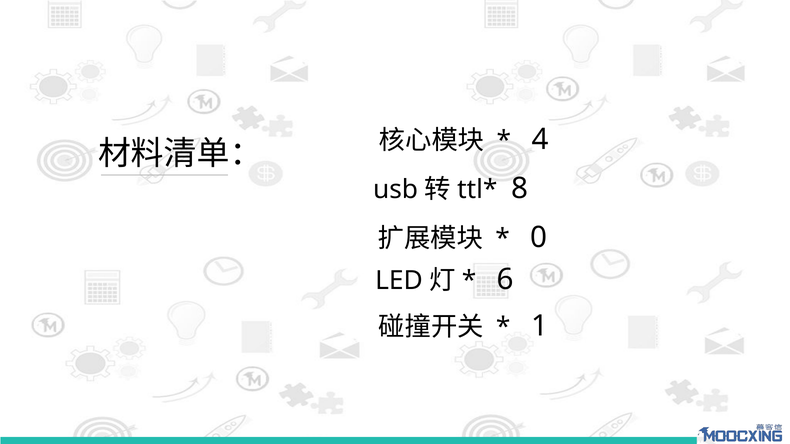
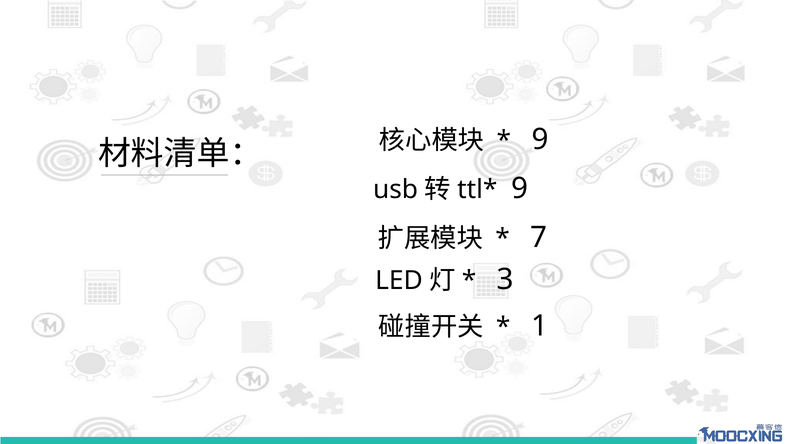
4: 4 -> 9 (540, 140)
8: 8 -> 9 (520, 189)
0: 0 -> 7 (539, 238)
6: 6 -> 3 (505, 280)
